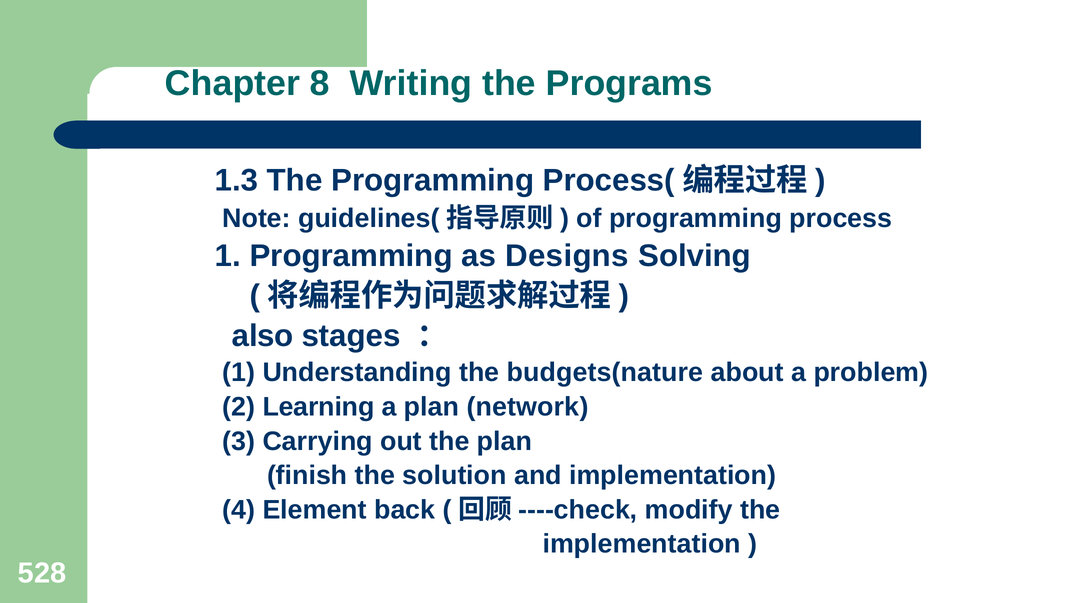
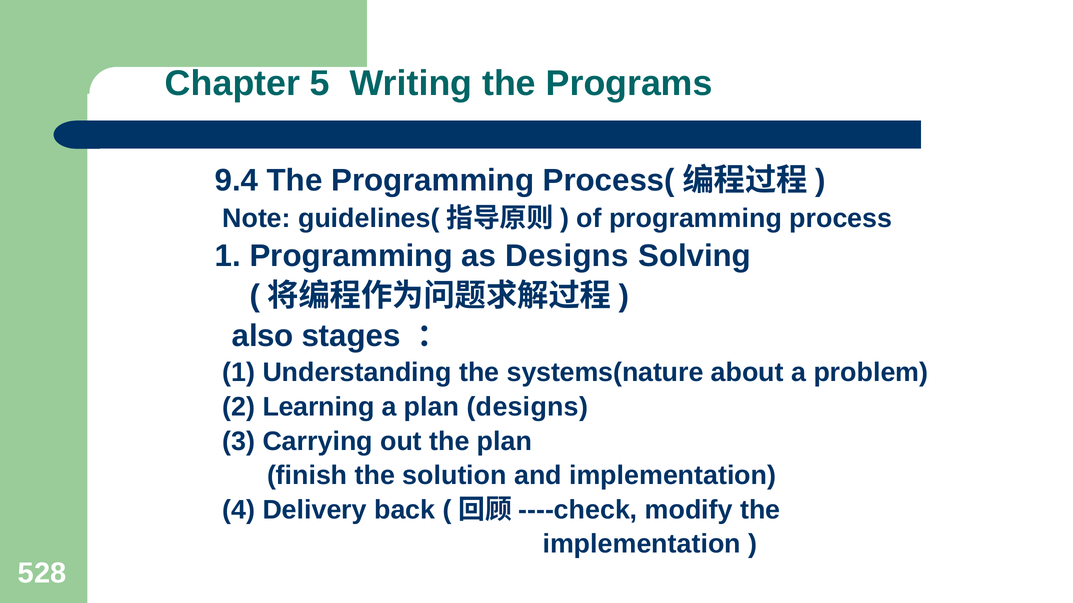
8: 8 -> 5 (320, 84)
1.3: 1.3 -> 9.4 (237, 181)
budgets(nature: budgets(nature -> systems(nature (605, 373)
plan network: network -> designs (527, 407)
Element: Element -> Delivery (315, 510)
